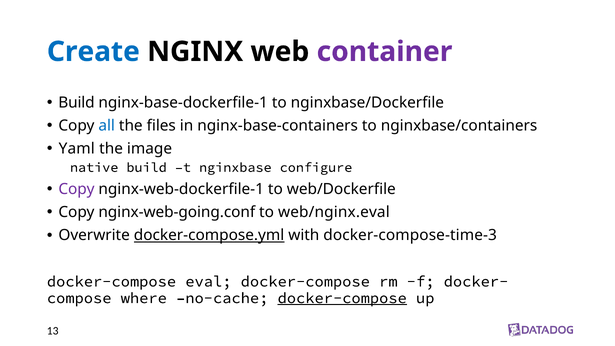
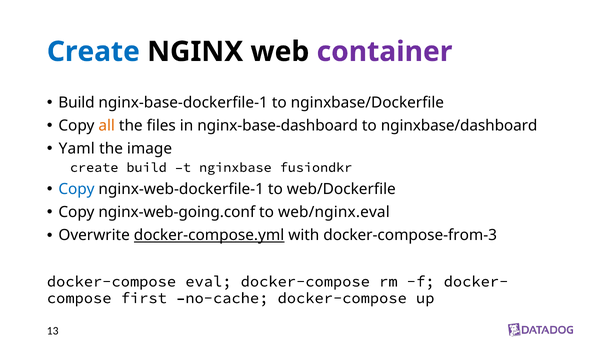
all colour: blue -> orange (107, 126)
nginx-base-containers: nginx-base-containers -> nginx-base-dashboard (278, 126)
nginxbase/containers: nginxbase/containers -> nginxbase/dashboard (459, 126)
native: native -> create (94, 167)
configure: configure -> fusiondkr (316, 167)
Copy colour: purple -> blue (76, 189)
docker-compose-time-3: docker-compose-time-3 -> docker-compose-from-3 (410, 235)
where: where -> first (144, 298)
docker-compose underline: present -> none (342, 298)
